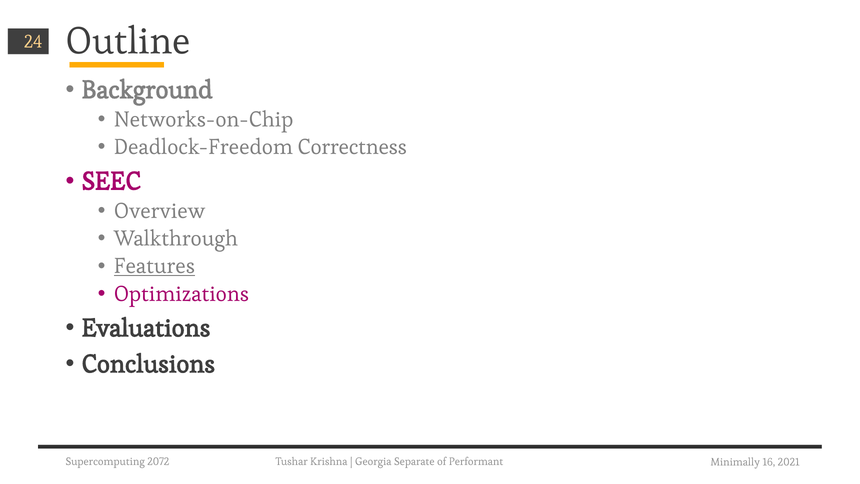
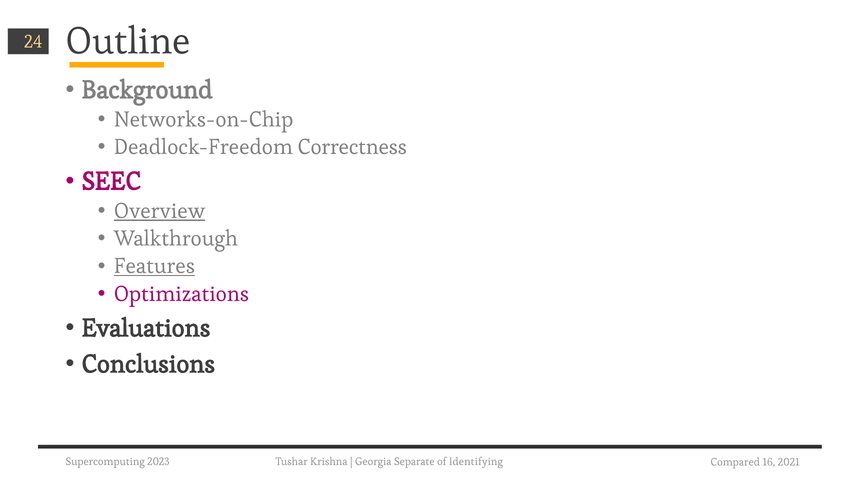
Overview underline: none -> present (160, 211)
2072: 2072 -> 2023 (158, 462)
Performant: Performant -> Identifying (476, 462)
Minimally: Minimally -> Compared (735, 462)
